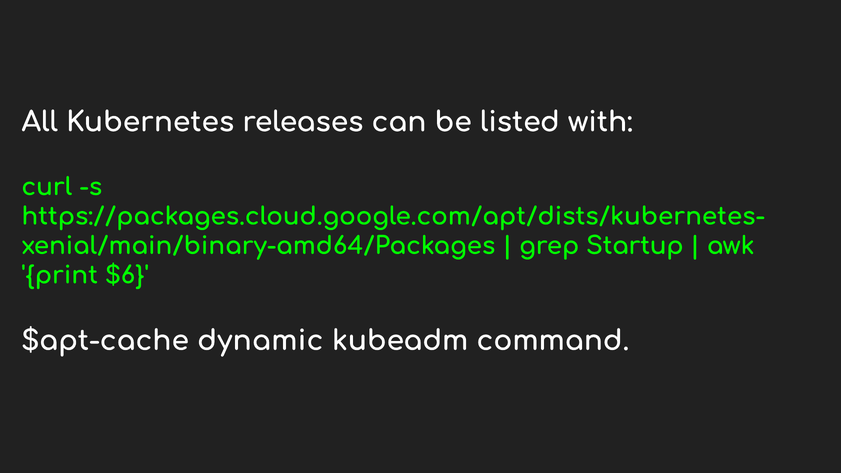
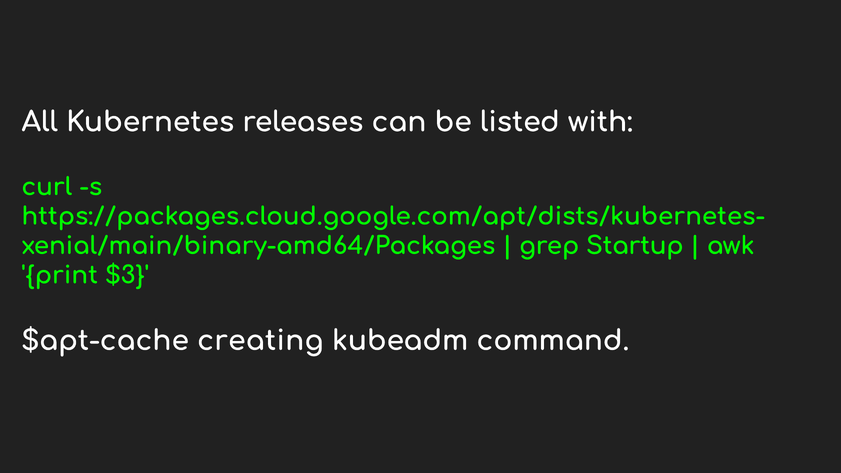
$6: $6 -> $3 (127, 275)
dynamic: dynamic -> creating (260, 341)
